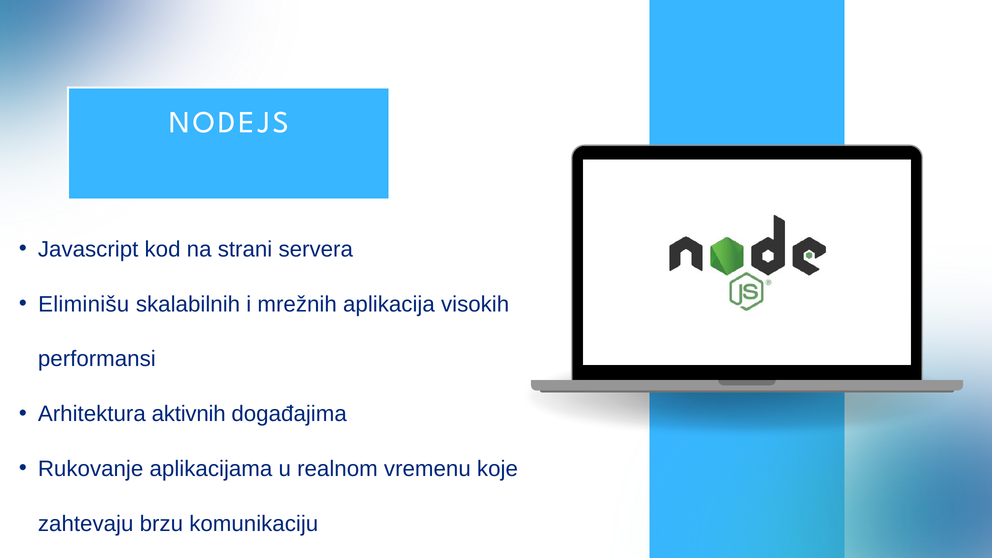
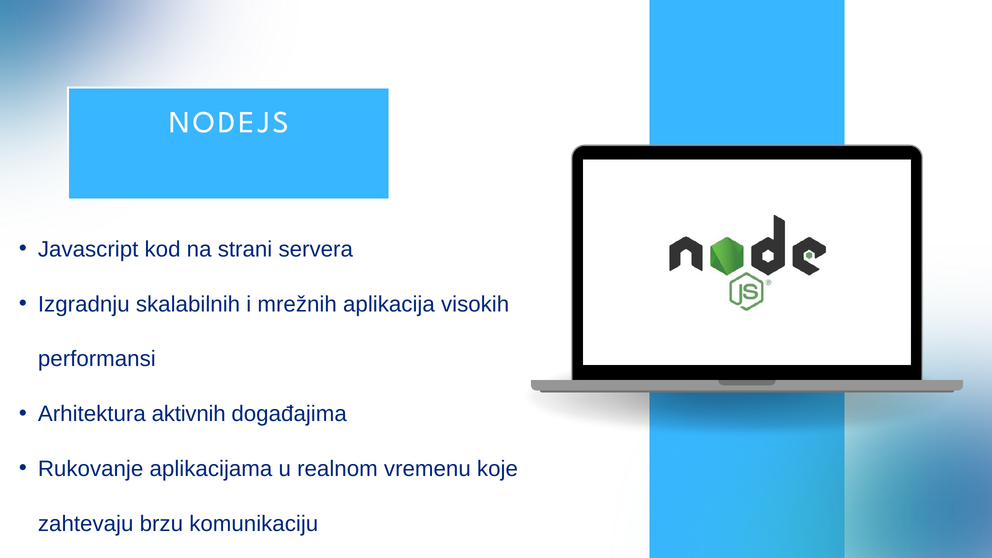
Eliminišu: Eliminišu -> Izgradnju (84, 304)
